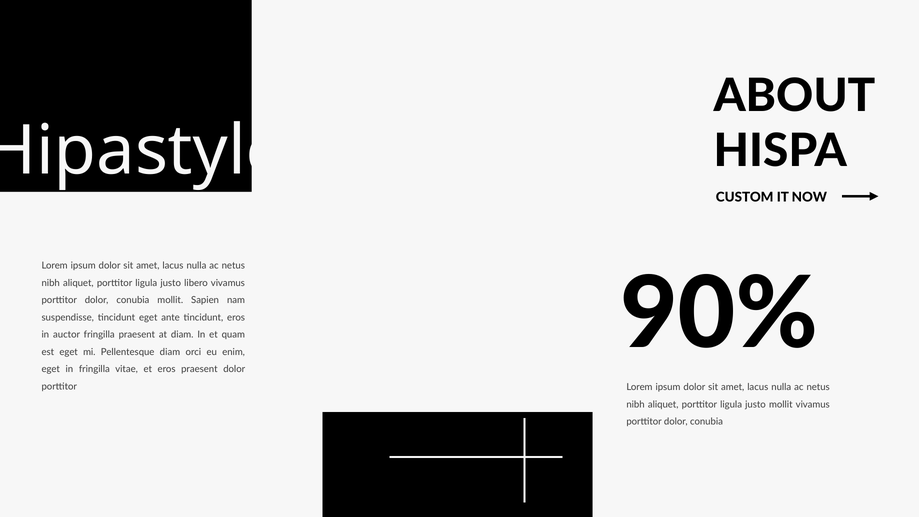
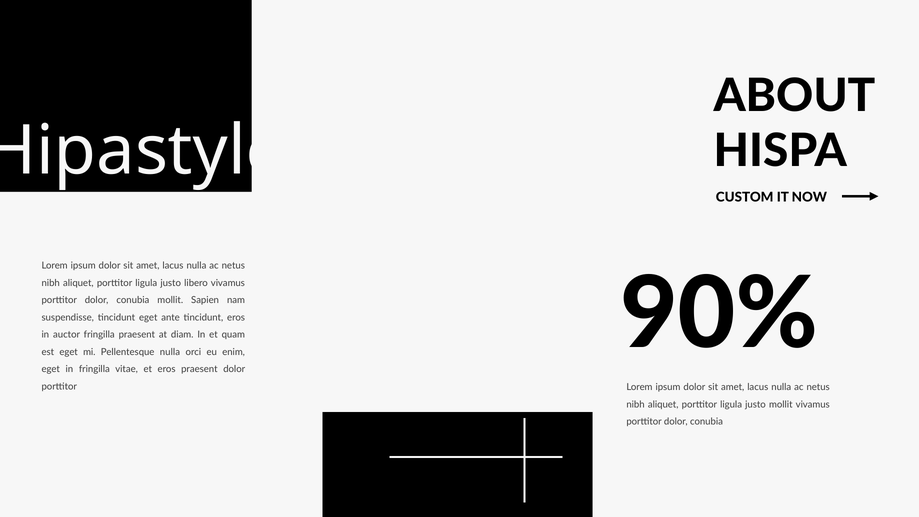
Pellentesque diam: diam -> nulla (170, 352)
